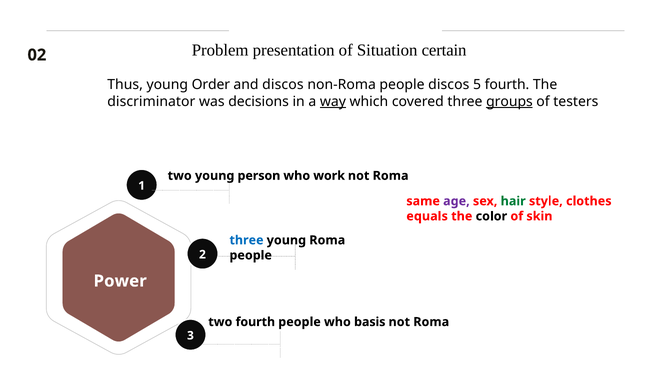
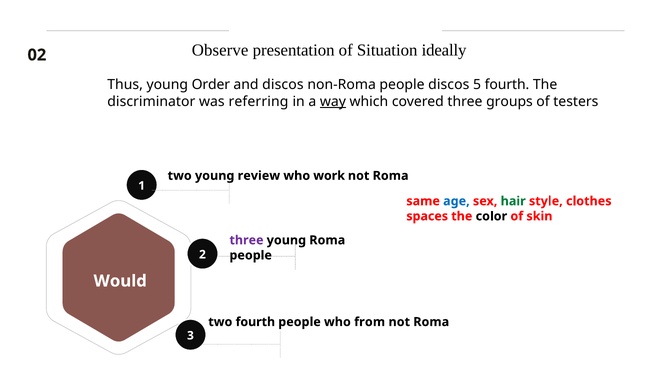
Problem: Problem -> Observe (220, 50)
certain: certain -> ideally (444, 50)
decisions: decisions -> referring (259, 102)
groups underline: present -> none (509, 102)
person: person -> review (259, 176)
age colour: purple -> blue (456, 201)
equals: equals -> spaces (427, 216)
three colour: blue -> purple (246, 240)
Power: Power -> Would (120, 281)
basis: basis -> from (370, 322)
